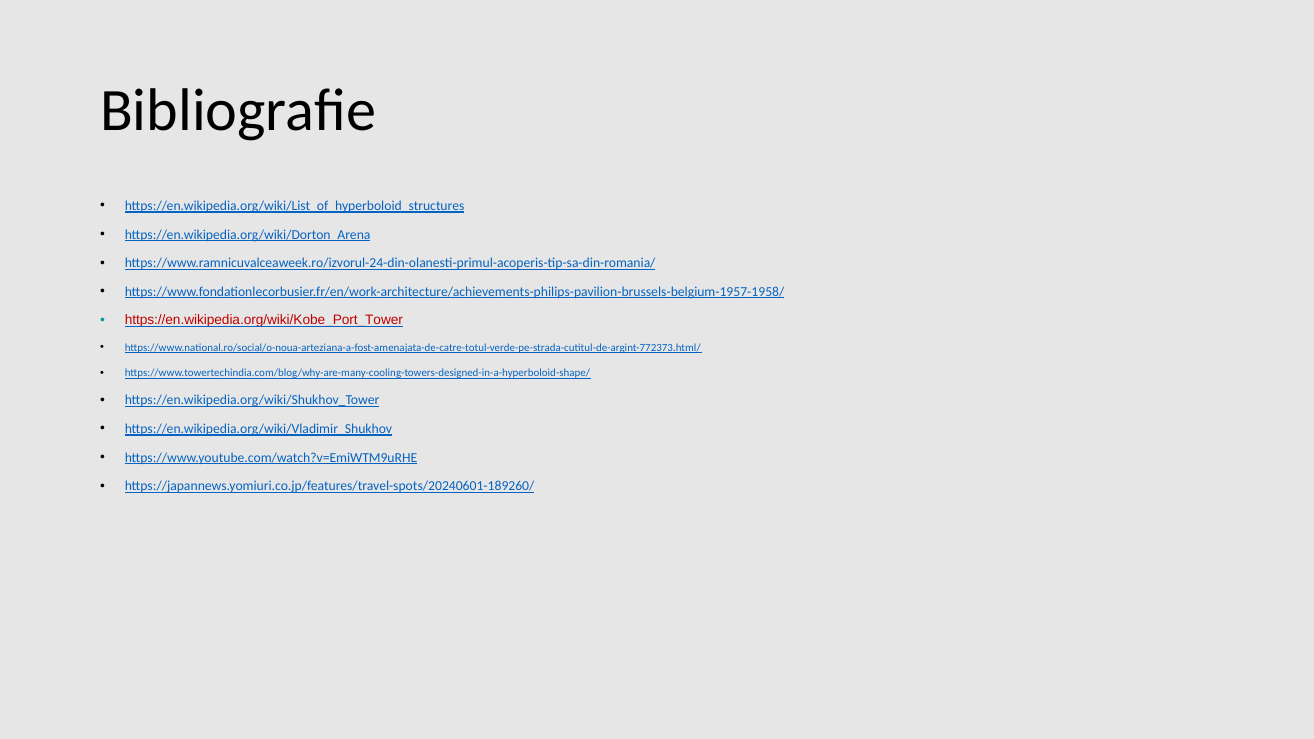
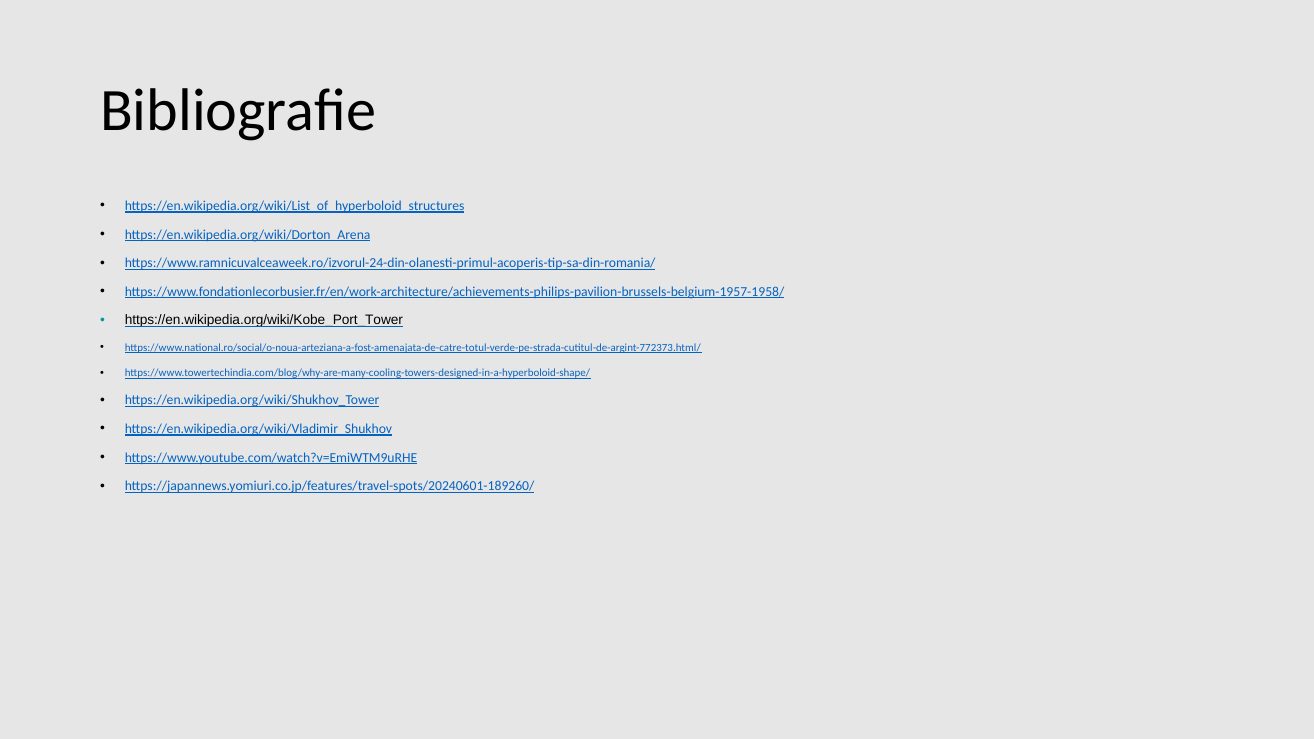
https://en.wikipedia.org/wiki/Kobe_Port_Tower colour: red -> black (264, 320)
